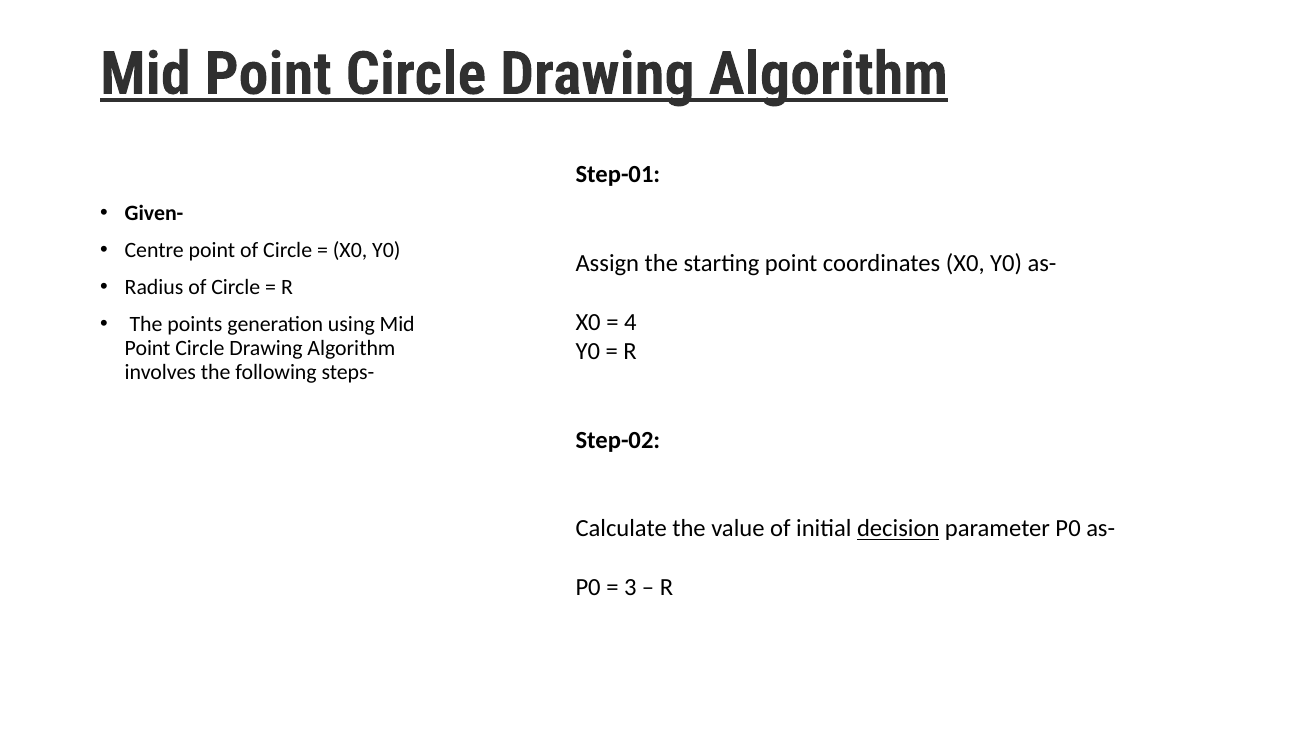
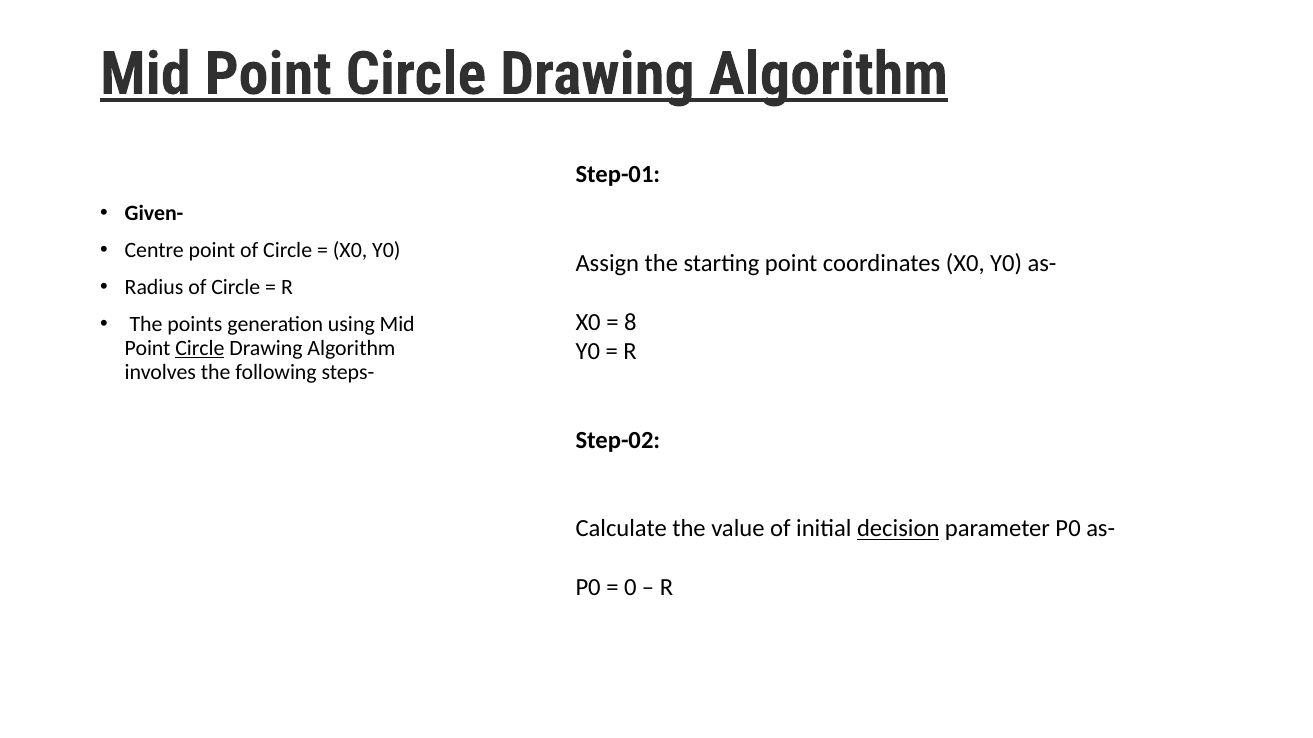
4: 4 -> 8 (630, 322)
Circle underline: none -> present (200, 349)
3: 3 -> 0 (630, 588)
